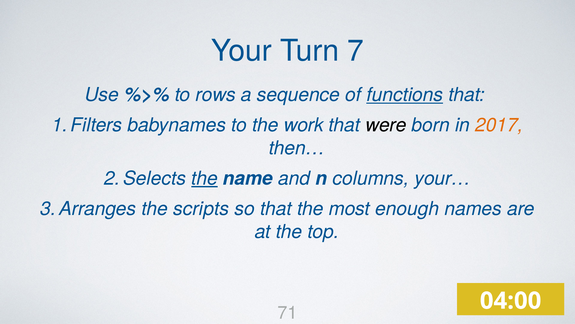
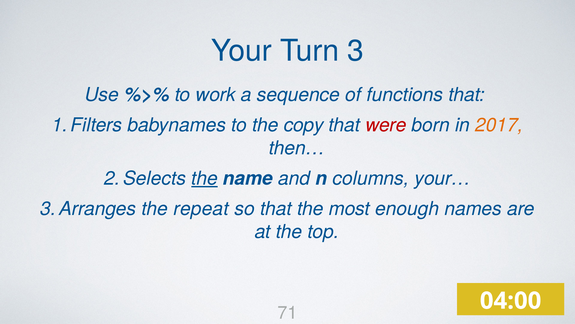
7: 7 -> 3 (356, 51)
rows: rows -> work (216, 95)
functions underline: present -> none (405, 95)
work: work -> copy (304, 125)
were colour: black -> red (386, 125)
scripts: scripts -> repeat (201, 208)
